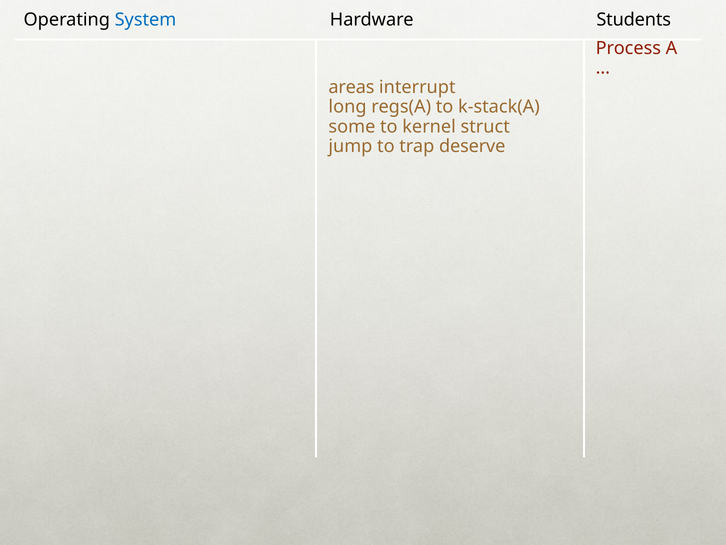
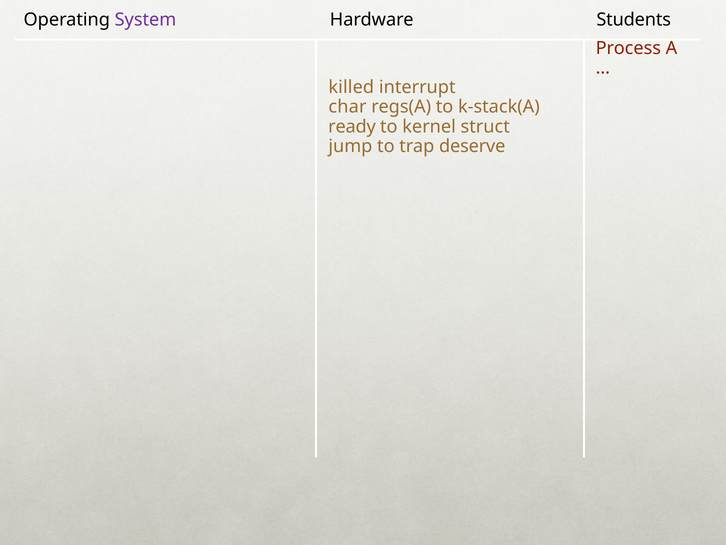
System colour: blue -> purple (145, 20)
areas: areas -> killed (351, 87)
long: long -> char (347, 107)
some: some -> ready (352, 126)
